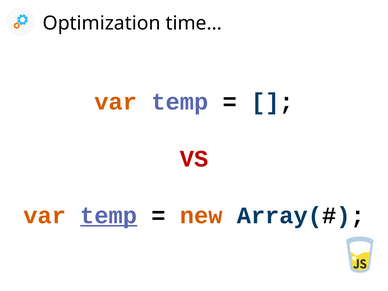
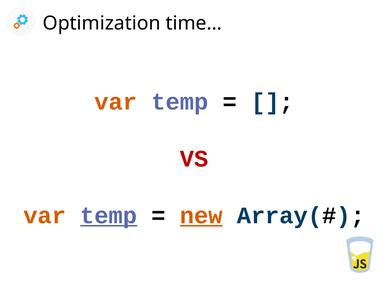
new underline: none -> present (201, 216)
